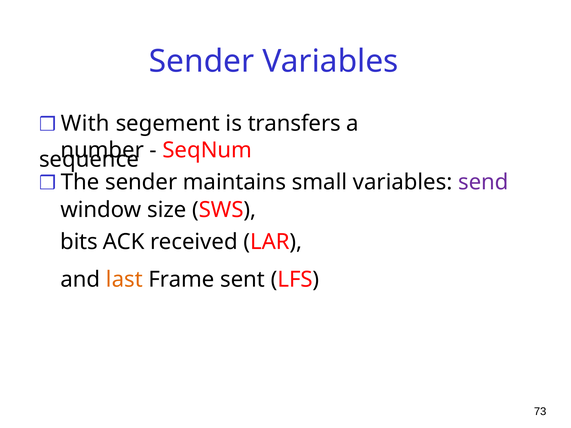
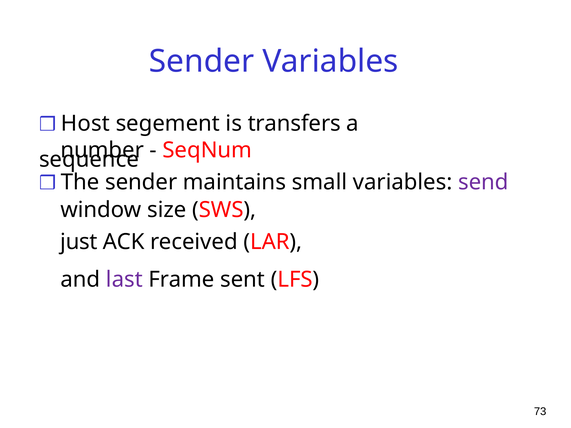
With: With -> Host (85, 124)
bits: bits -> just (79, 242)
last colour: orange -> purple (124, 280)
